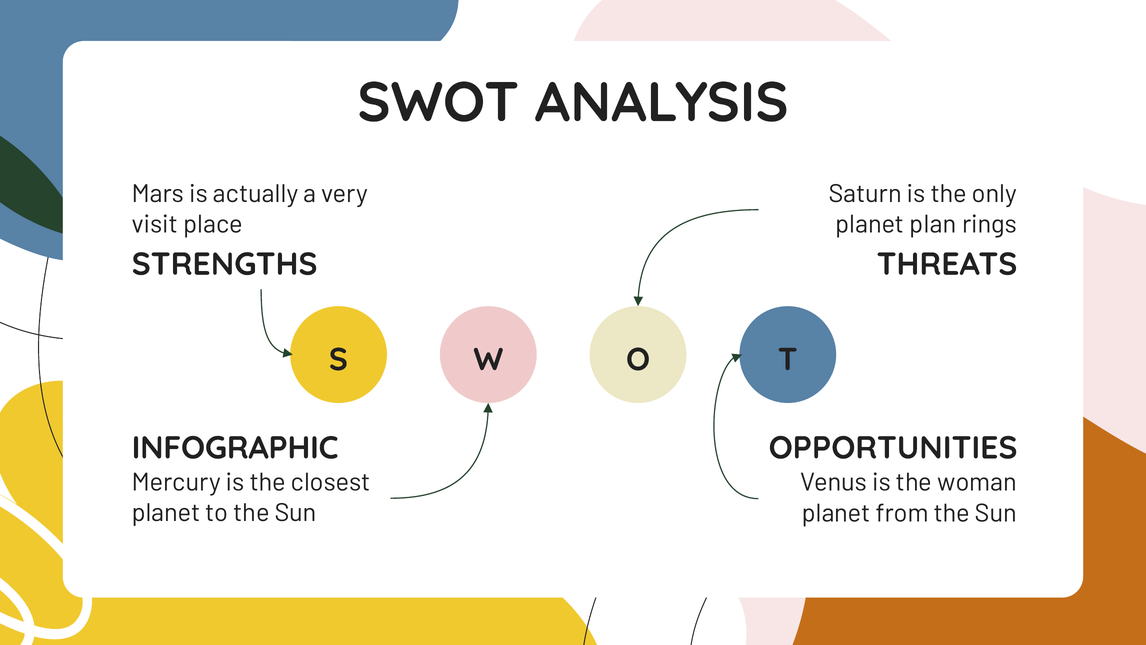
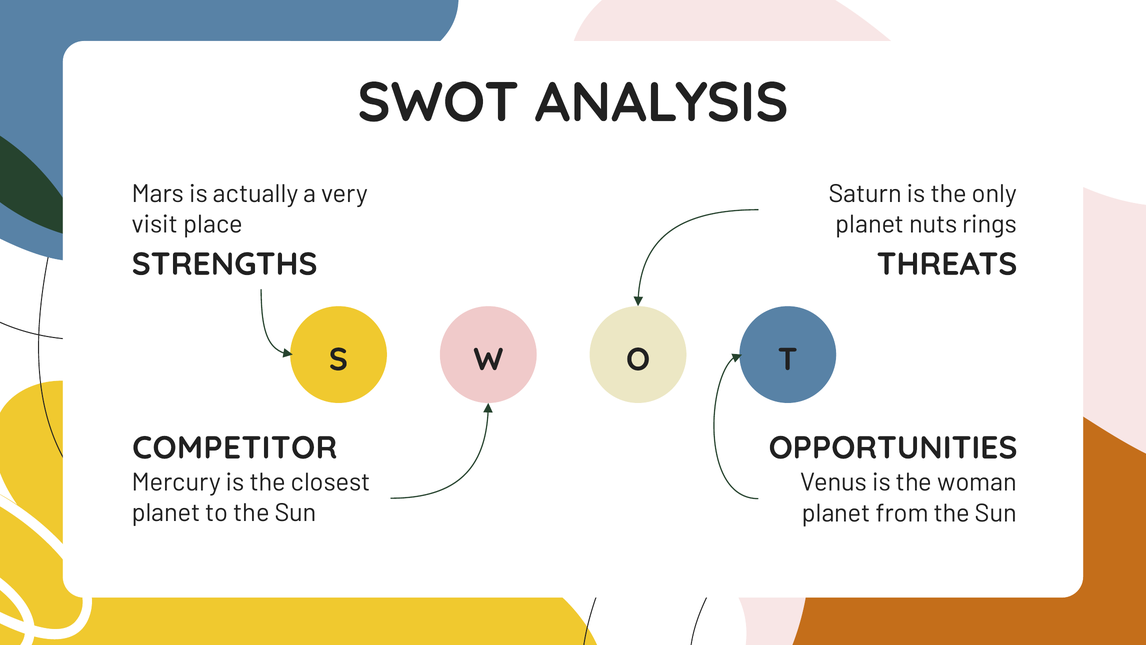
plan: plan -> nuts (933, 224)
INFOGRAPHIC: INFOGRAPHIC -> COMPETITOR (235, 448)
